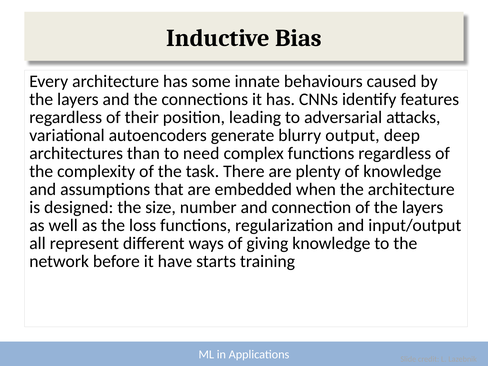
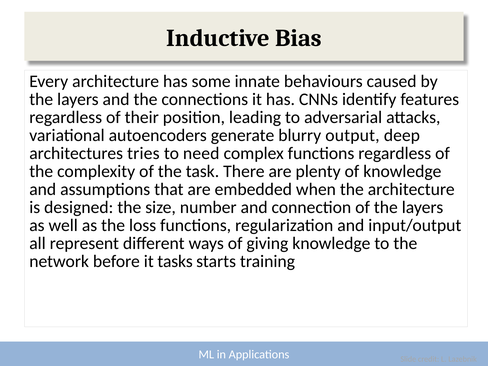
than: than -> tries (143, 153)
have: have -> tasks (175, 261)
